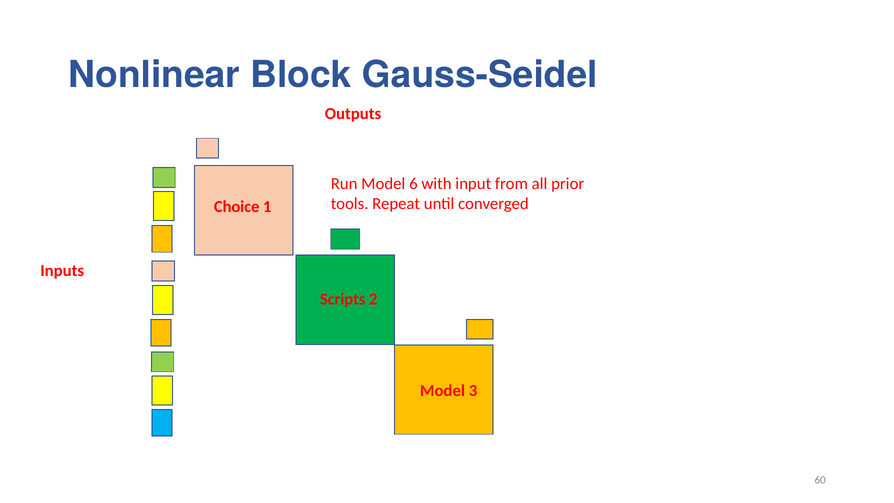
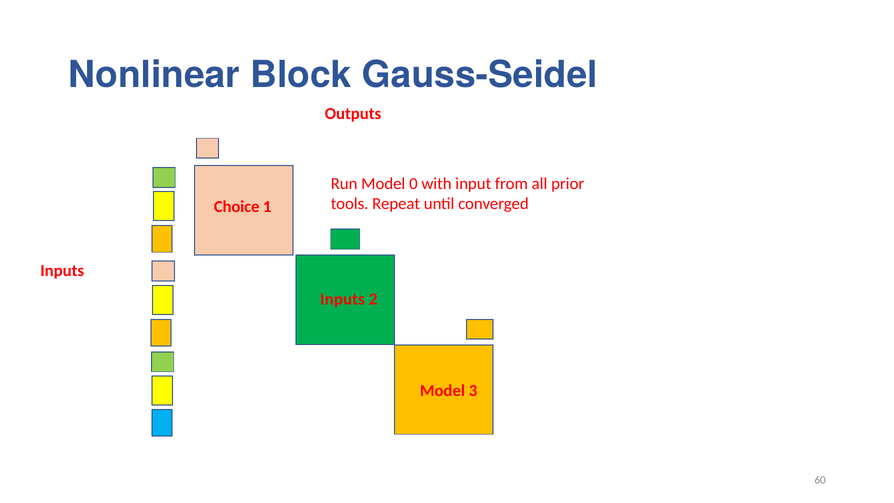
6: 6 -> 0 (413, 184)
Scripts: Scripts -> Inputs (342, 299)
